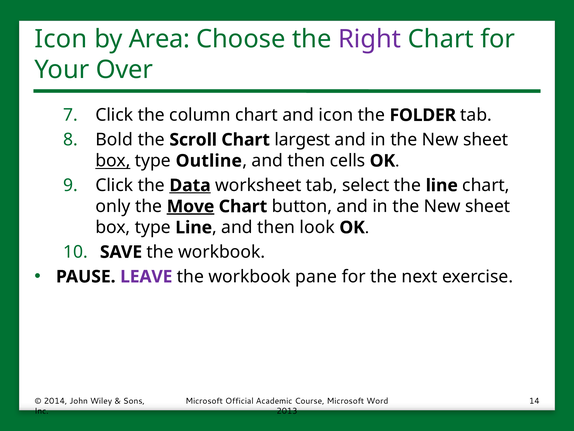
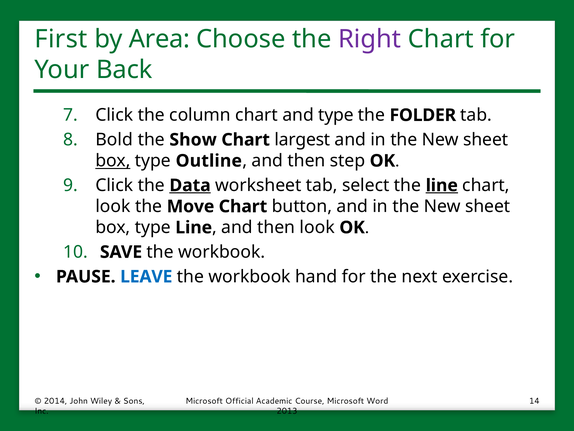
Icon: Icon -> First (61, 39)
Over: Over -> Back (124, 70)
and icon: icon -> type (336, 115)
Scroll: Scroll -> Show (193, 140)
cells: cells -> step (348, 161)
line underline: none -> present (442, 185)
only: only -> look (113, 206)
Move underline: present -> none (191, 206)
LEAVE colour: purple -> blue (146, 276)
pane: pane -> hand (316, 276)
